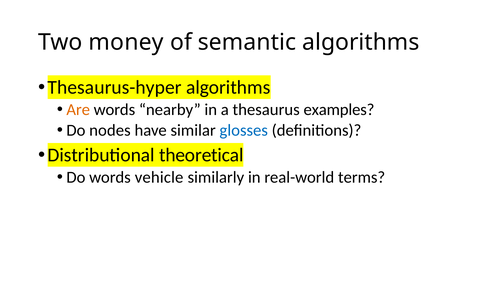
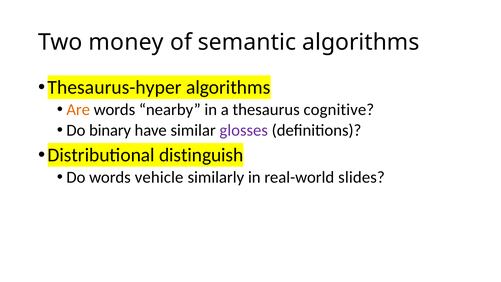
examples: examples -> cognitive (339, 109)
nodes: nodes -> binary (110, 130)
glosses colour: blue -> purple (244, 130)
theoretical: theoretical -> distinguish (201, 155)
terms: terms -> slides (361, 177)
